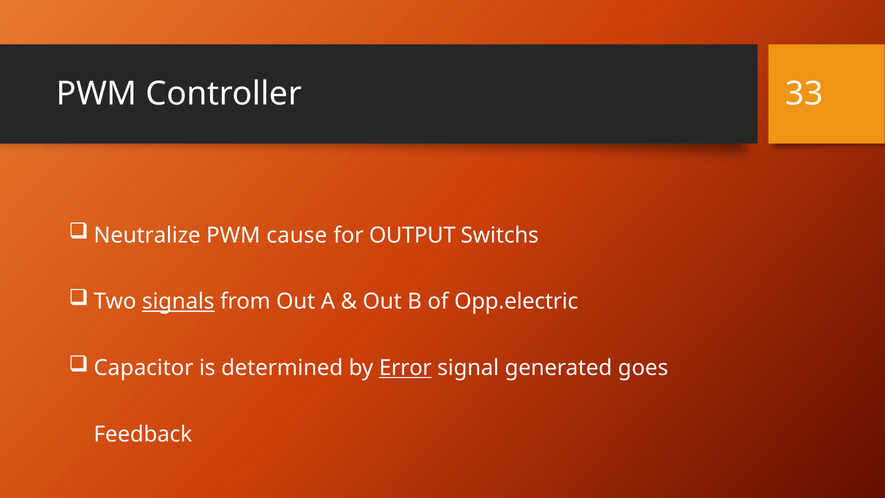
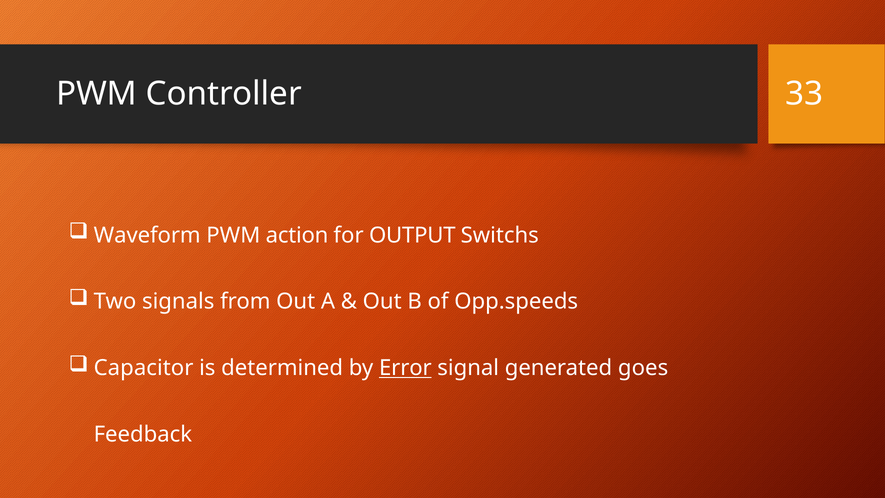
Neutralize: Neutralize -> Waveform (147, 235)
cause: cause -> action (297, 235)
signals underline: present -> none (178, 302)
Opp.electric: Opp.electric -> Opp.speeds (516, 302)
